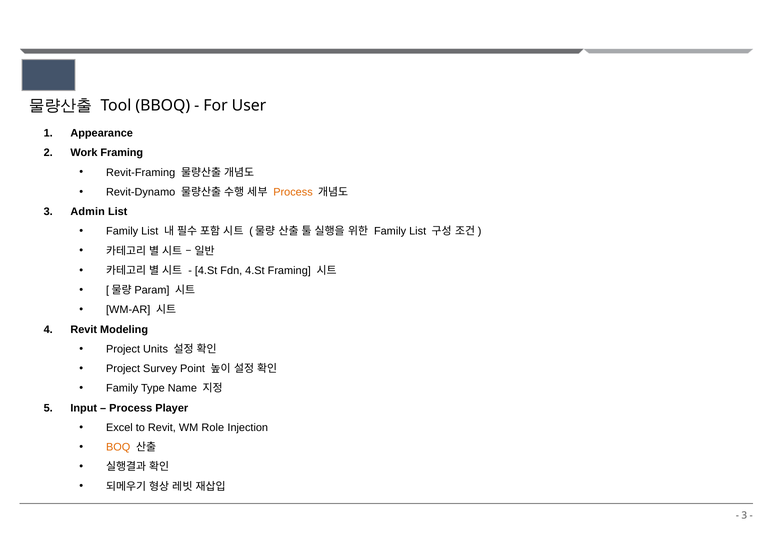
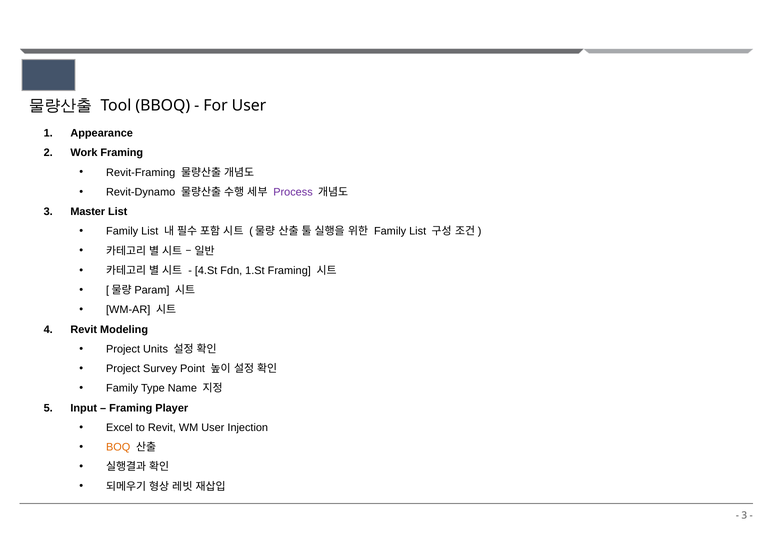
Process colour: orange -> purple (293, 192)
Admin: Admin -> Master (88, 212)
Fdn 4.St: 4.St -> 1.St (255, 271)
Process: Process -> Framing (131, 408)
WM Role: Role -> User (213, 428)
